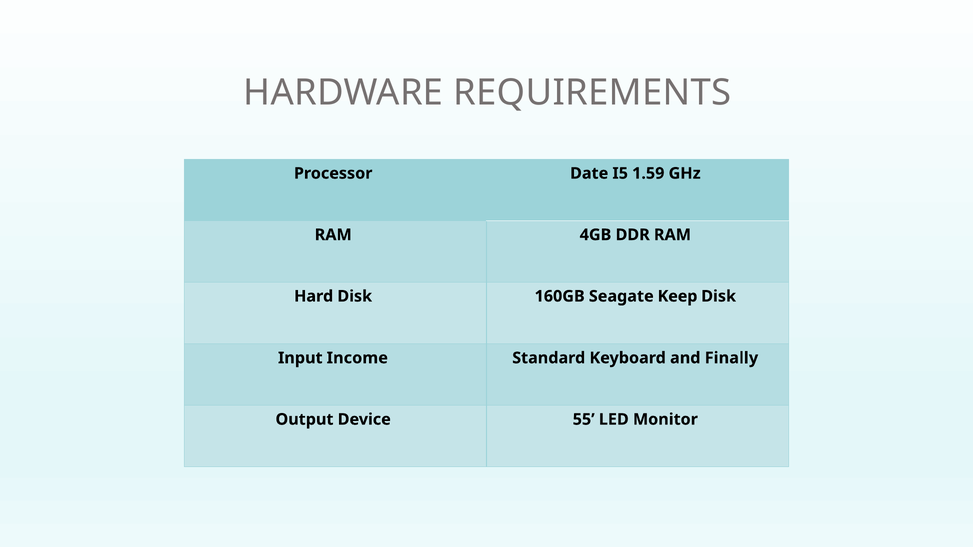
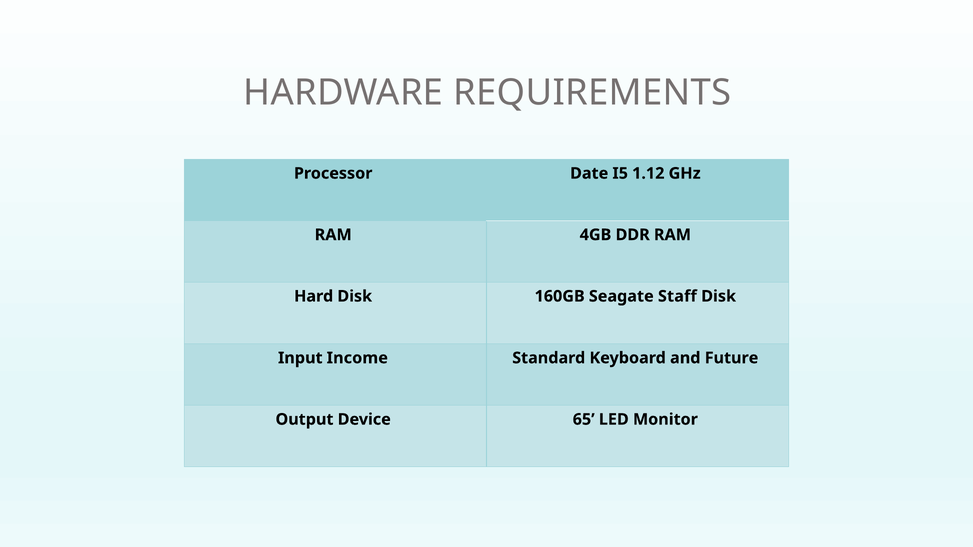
1.59: 1.59 -> 1.12 (648, 173)
Keep: Keep -> Staff (677, 296)
Finally: Finally -> Future (732, 358)
55: 55 -> 65 (584, 420)
